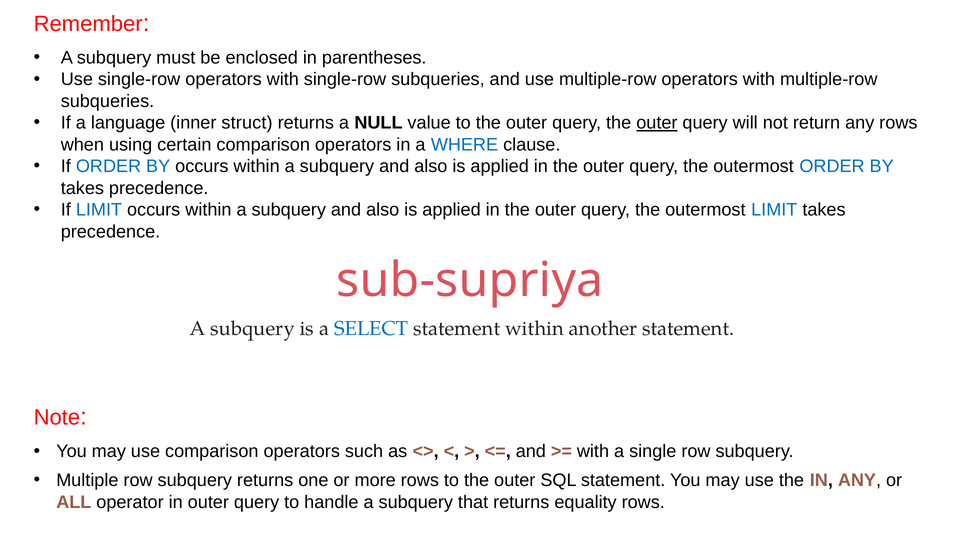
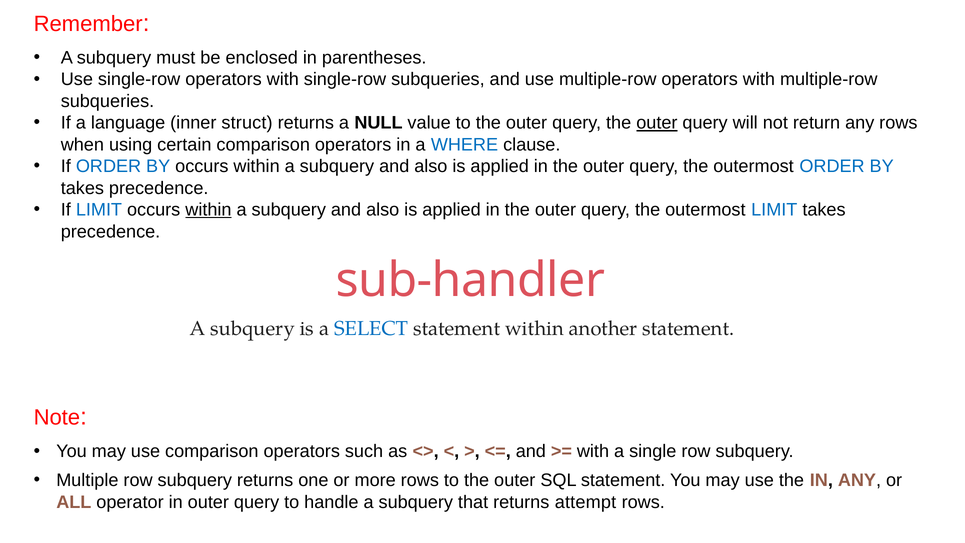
within underline: none -> present (208, 210)
sub-supriya: sub-supriya -> sub-handler (470, 280)
equality: equality -> attempt (585, 502)
